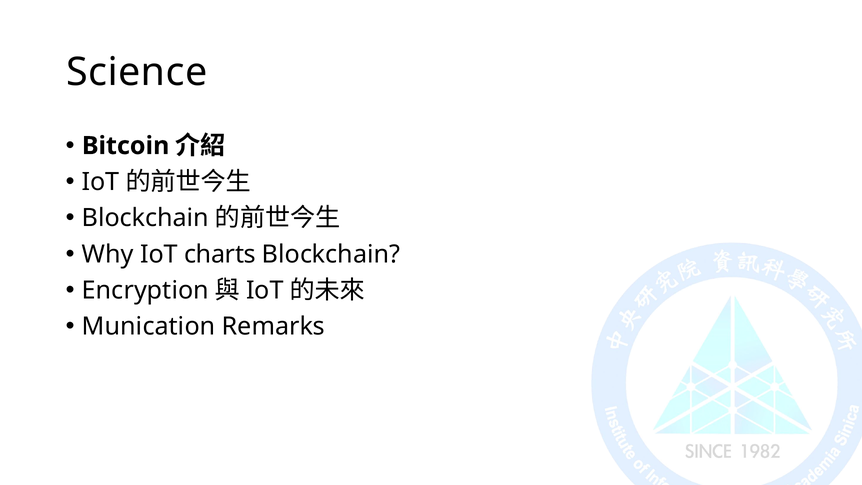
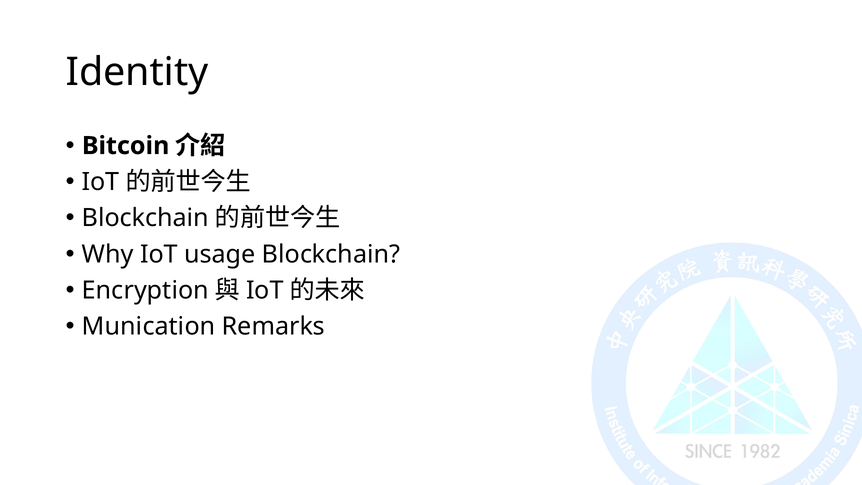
Science: Science -> Identity (137, 72)
charts: charts -> usage (220, 254)
